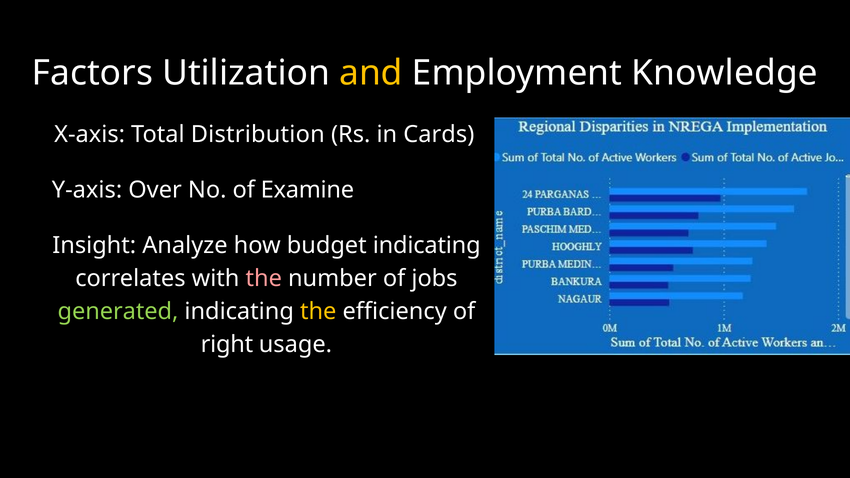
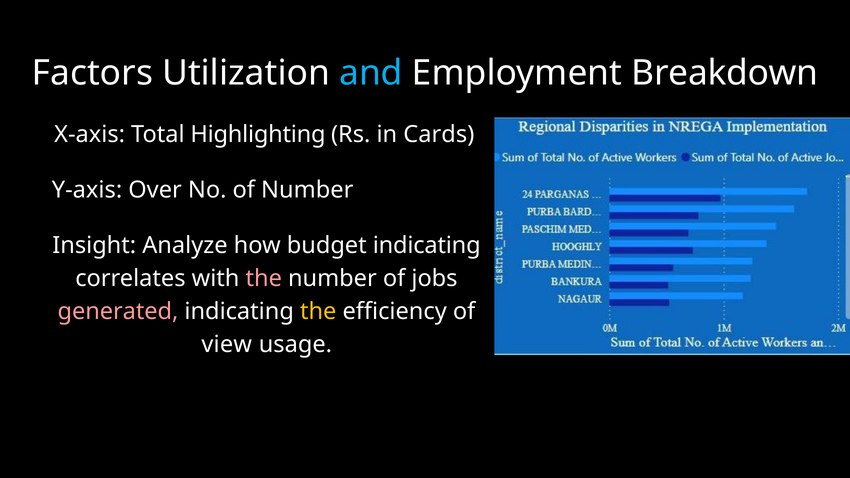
and colour: yellow -> light blue (371, 73)
Knowledge: Knowledge -> Breakdown (725, 73)
Distribution: Distribution -> Highlighting (258, 135)
of Examine: Examine -> Number (307, 190)
generated colour: light green -> pink (118, 312)
right: right -> view (227, 345)
